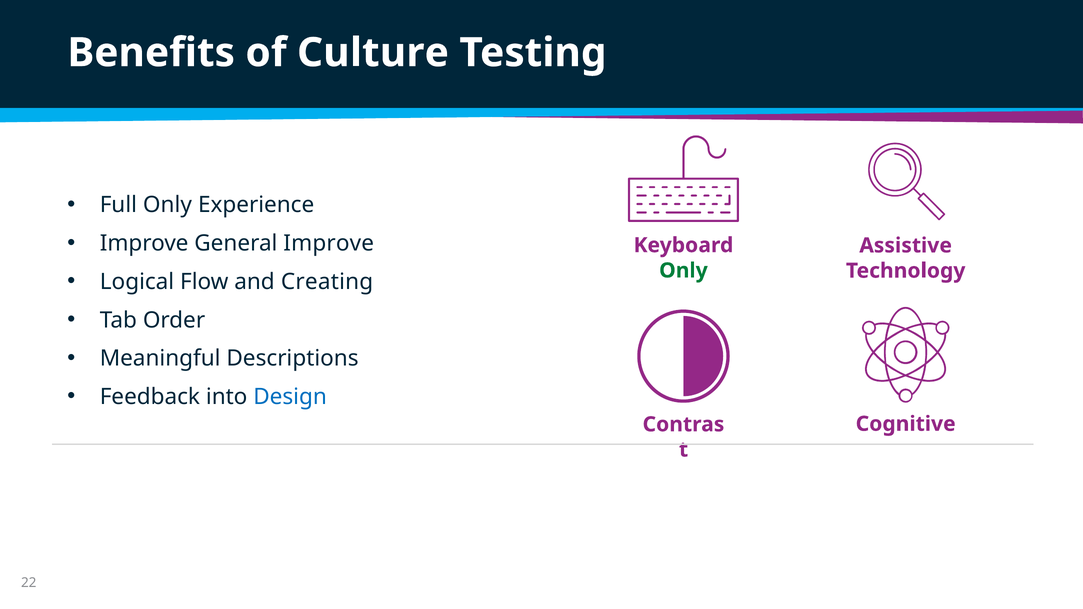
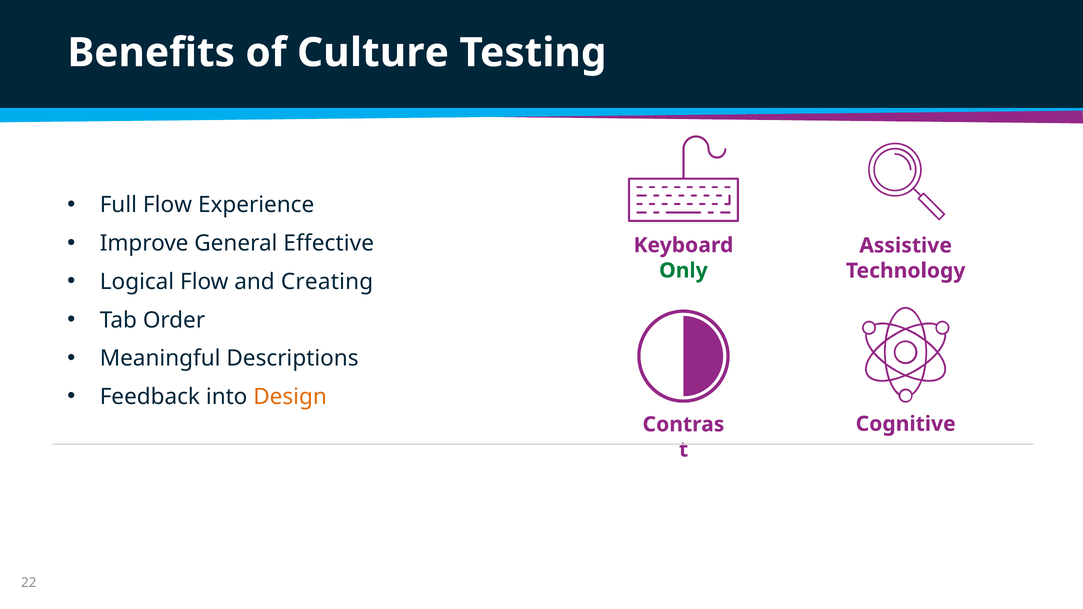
Full Only: Only -> Flow (167, 205)
General Improve: Improve -> Effective (329, 243)
Design colour: blue -> orange (290, 397)
